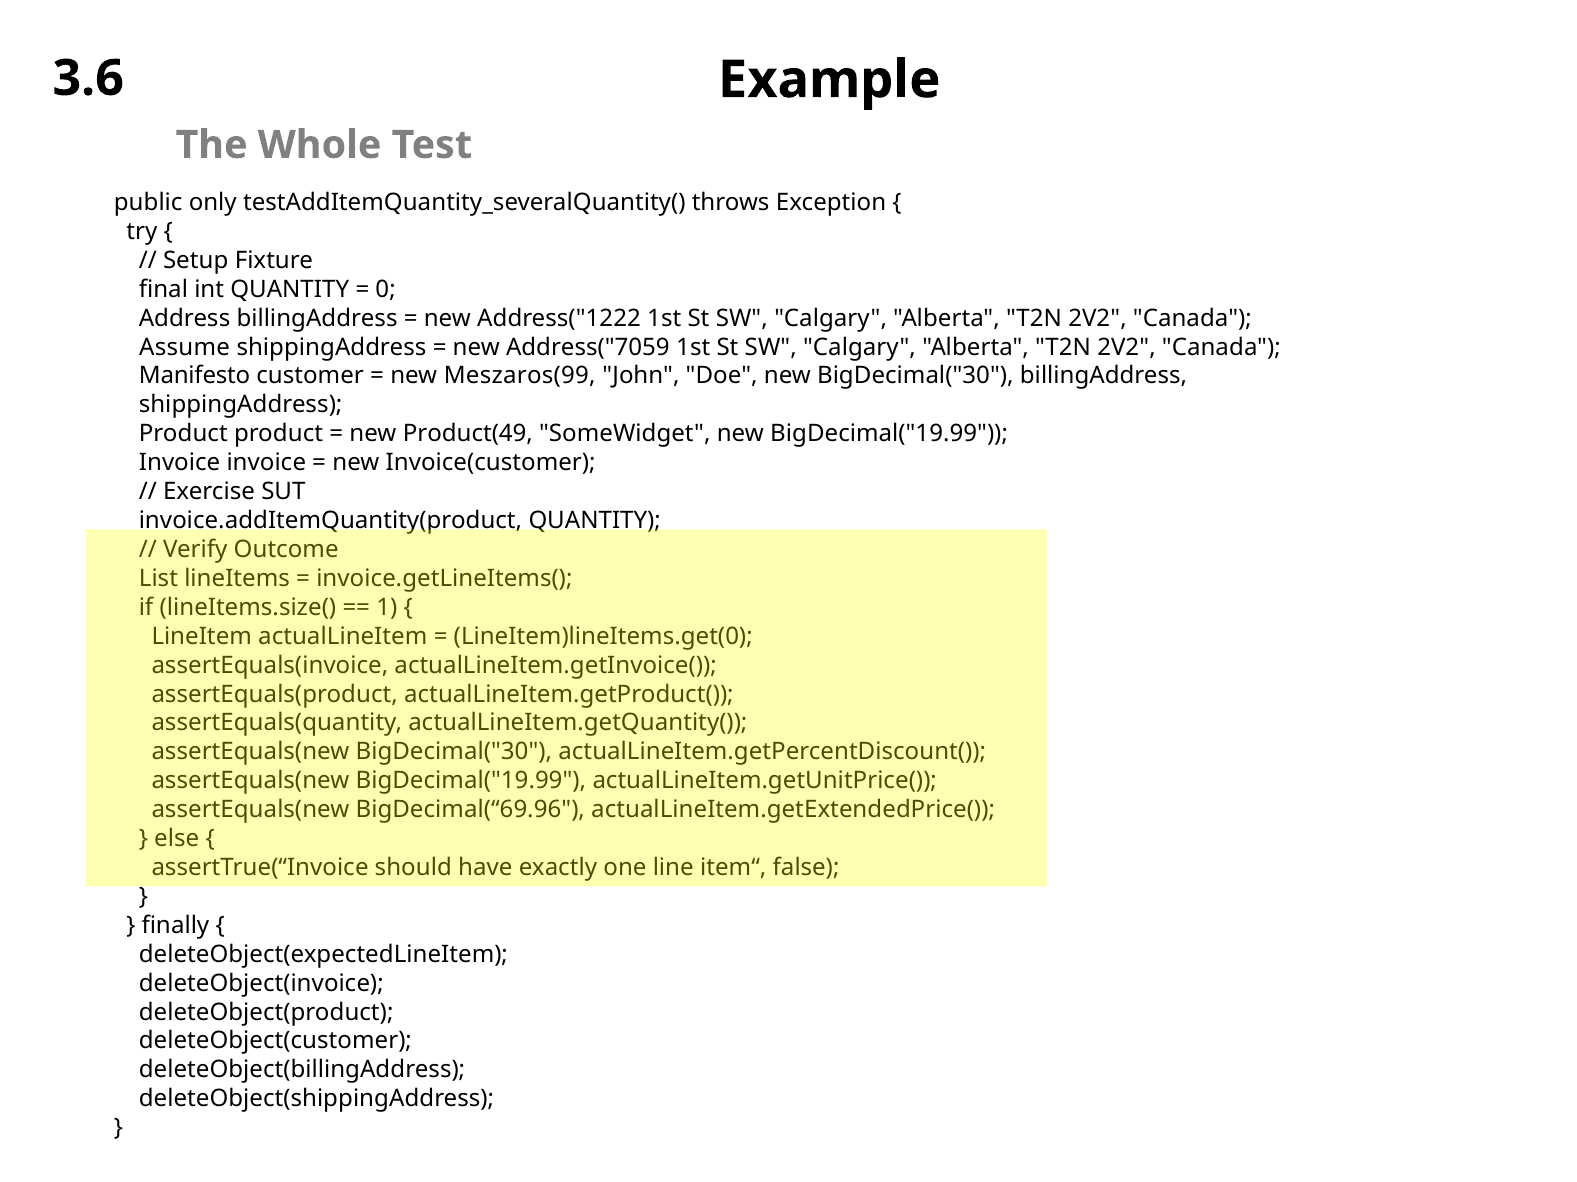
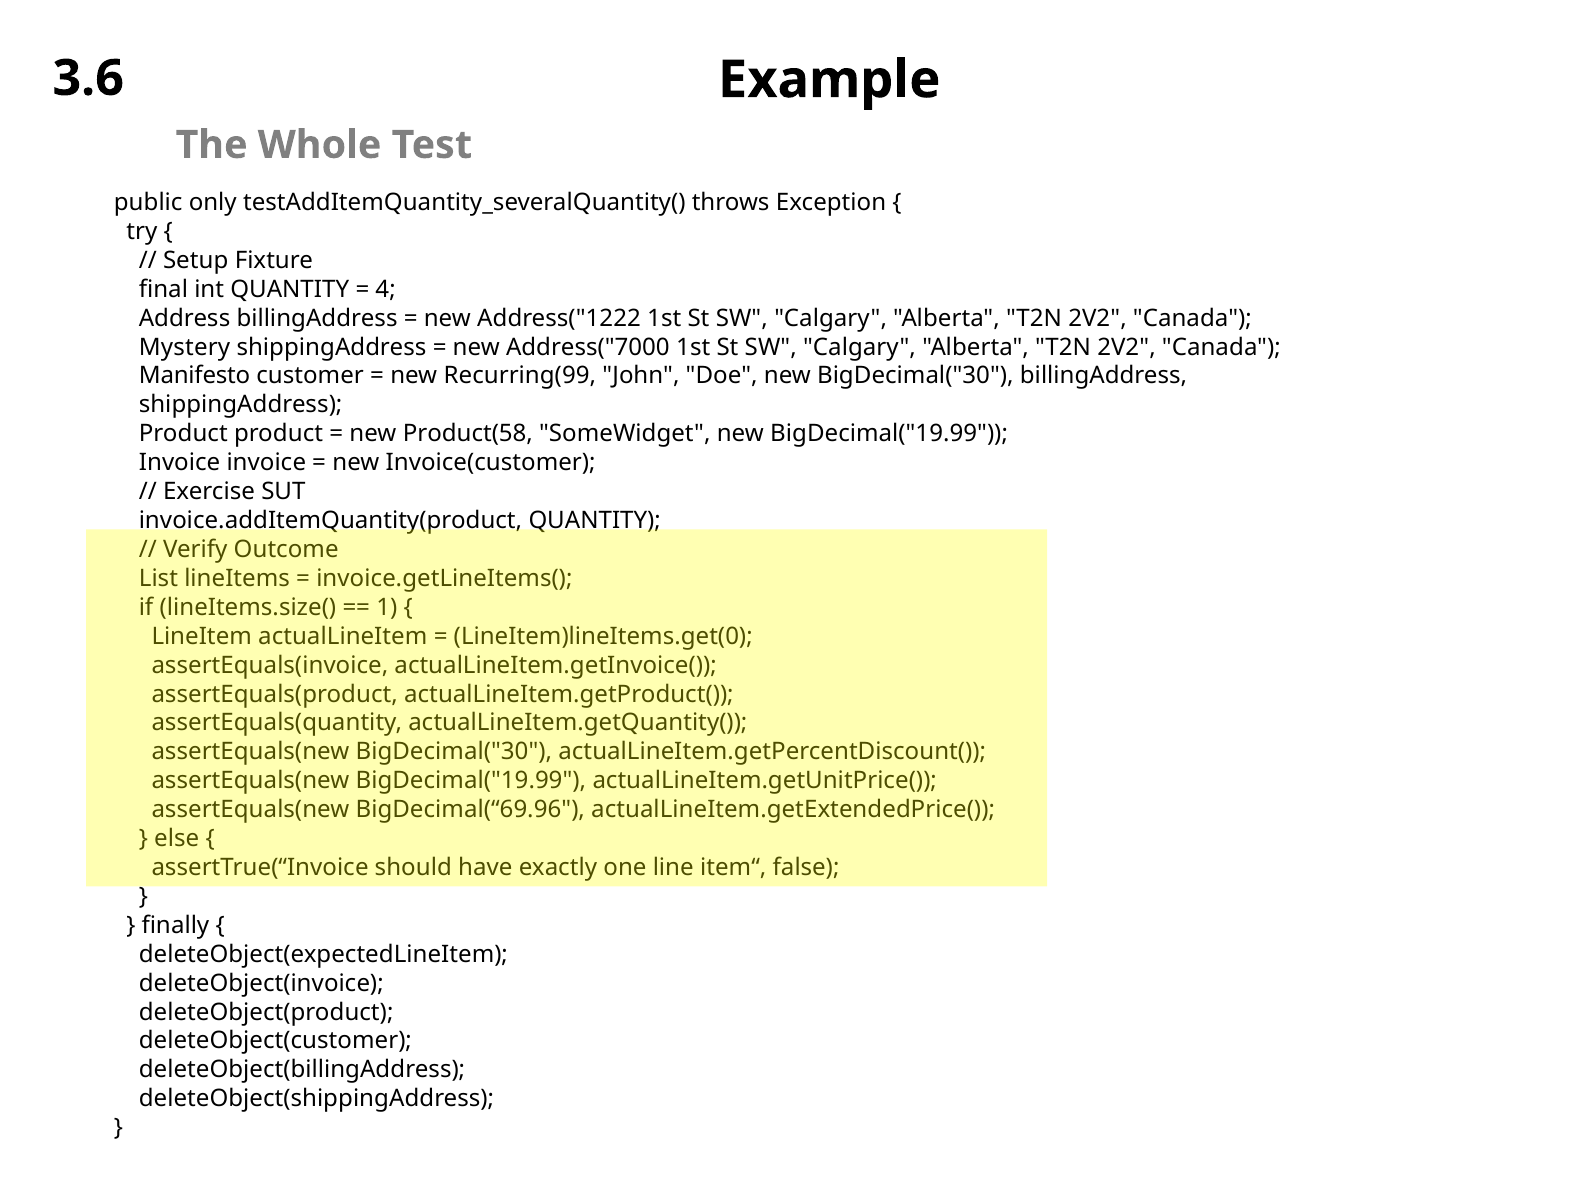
0: 0 -> 4 (386, 289)
Assume: Assume -> Mystery (185, 347)
Address("7059: Address("7059 -> Address("7000 (588, 347)
Meszaros(99: Meszaros(99 -> Recurring(99 (520, 376)
Product(49: Product(49 -> Product(58 (468, 434)
